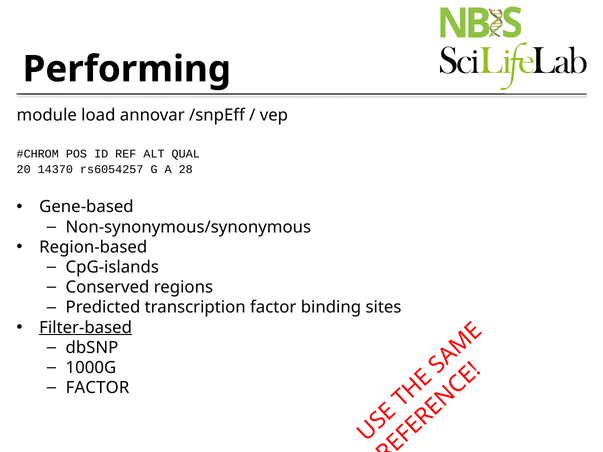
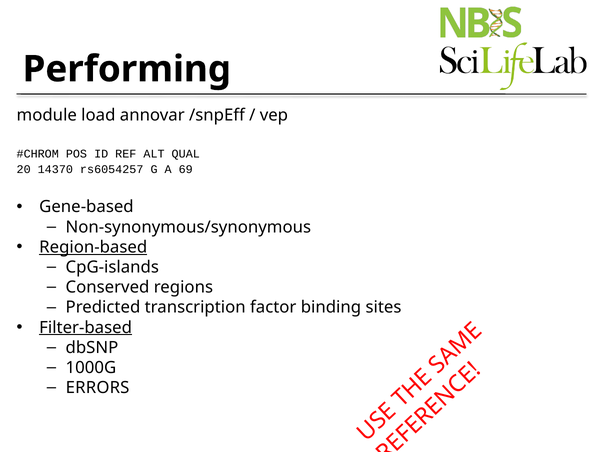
28: 28 -> 69 (186, 170)
Region-based underline: none -> present (93, 247)
FACTOR: FACTOR -> ERRORS (98, 388)
